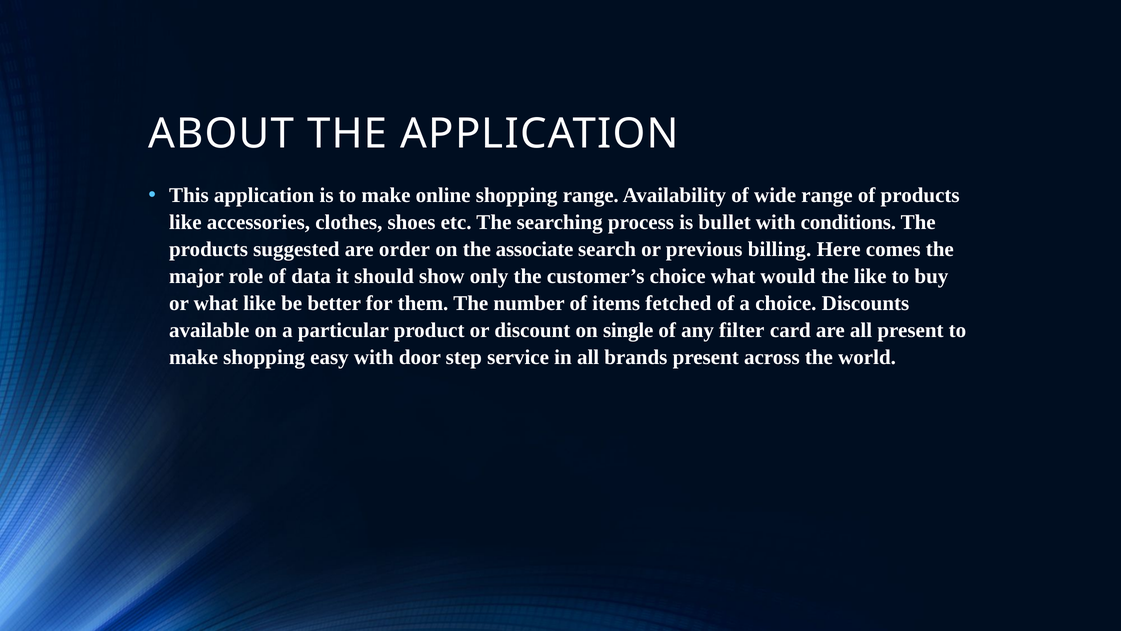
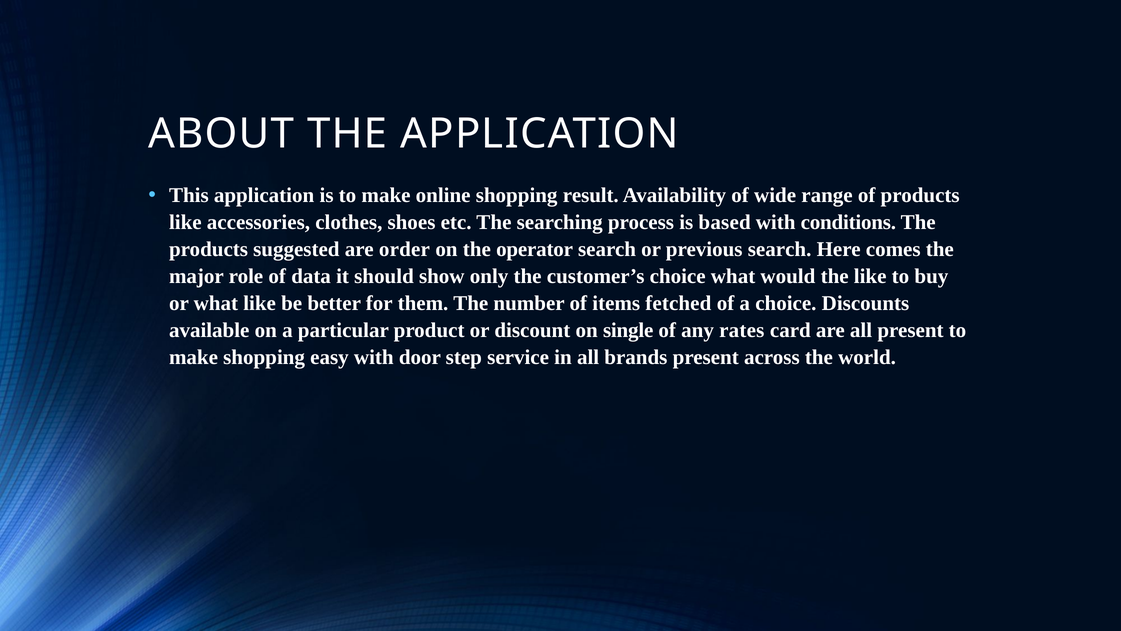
shopping range: range -> result (591, 195)
bullet: bullet -> based (725, 222)
associate: associate -> operator (535, 249)
previous billing: billing -> search (780, 249)
filter: filter -> rates (742, 330)
